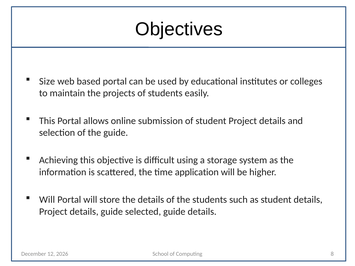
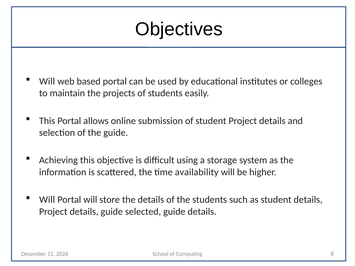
Size: Size -> Will (47, 81)
application: application -> availability (197, 172)
